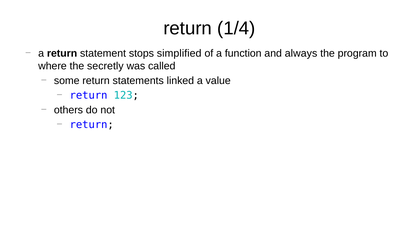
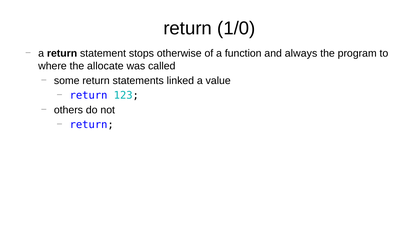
1/4: 1/4 -> 1/0 (236, 28)
simplified: simplified -> otherwise (179, 53)
secretly: secretly -> allocate (105, 66)
